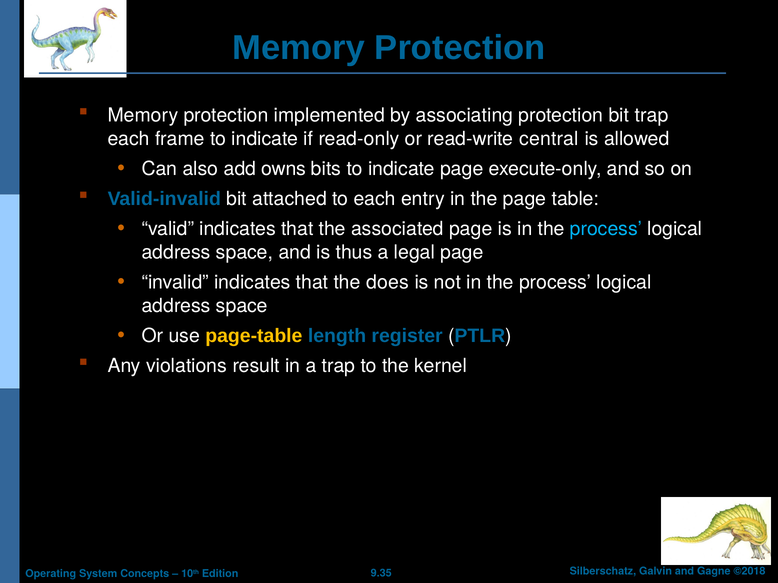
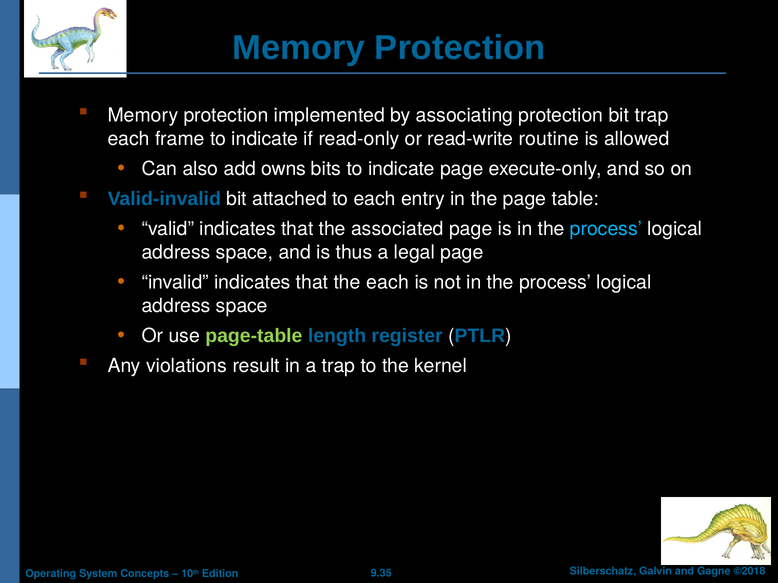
central: central -> routine (549, 139)
the does: does -> each (388, 283)
page-table colour: yellow -> light green (254, 336)
